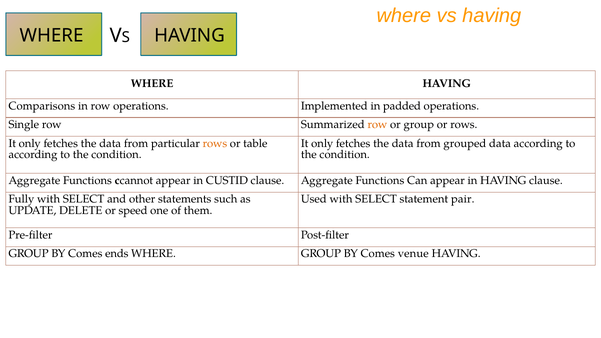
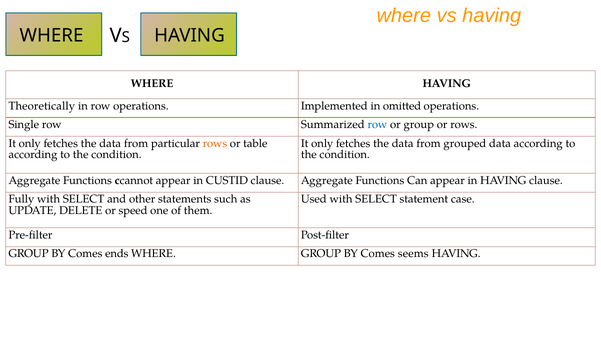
Comparisons: Comparisons -> Theoretically (42, 106)
padded: padded -> omitted (402, 106)
row colour: orange -> blue (377, 125)
pair: pair -> case (463, 199)
venue: venue -> seems (413, 254)
